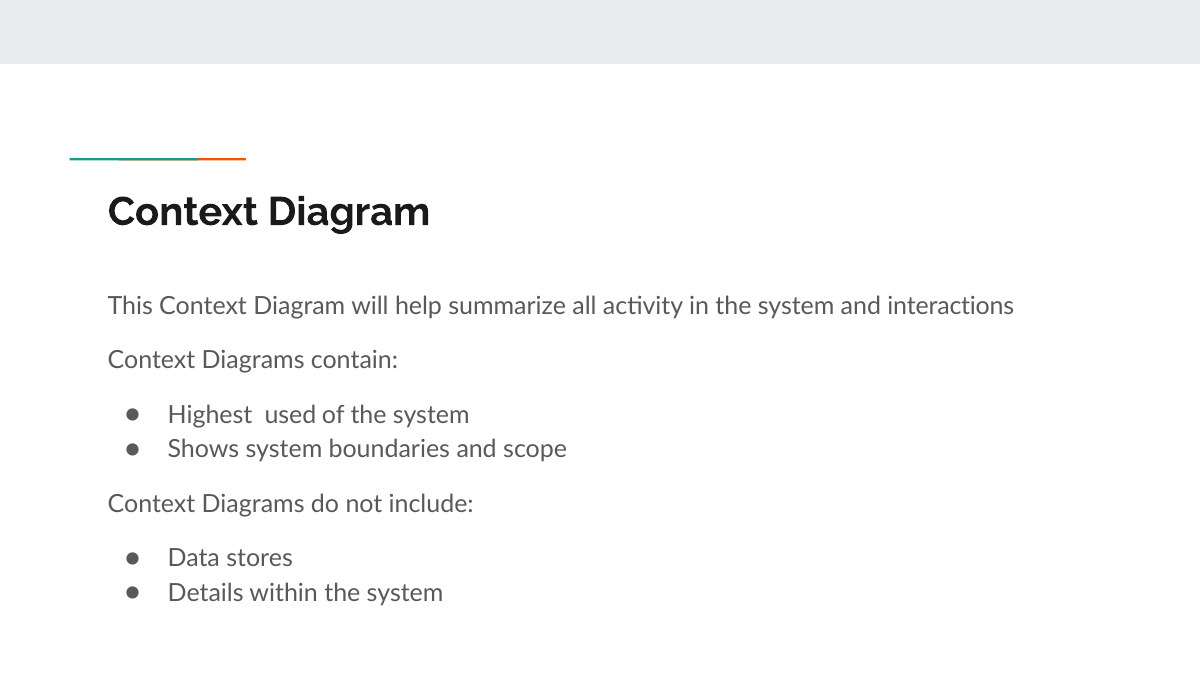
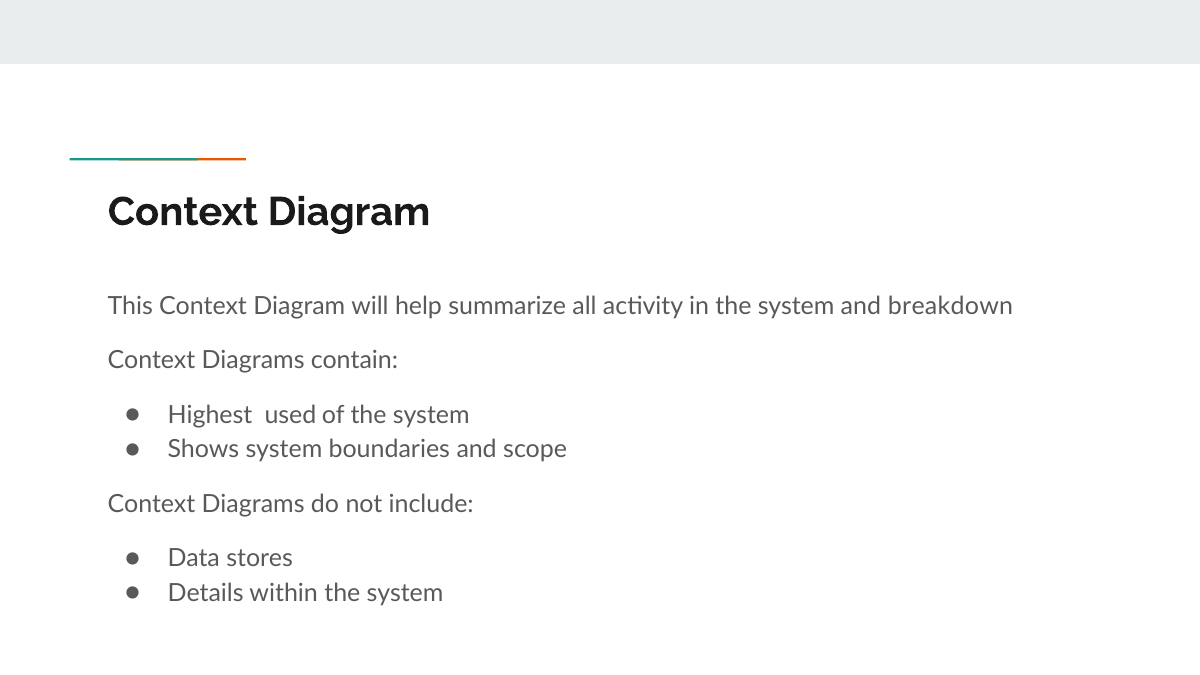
interactions: interactions -> breakdown (950, 306)
